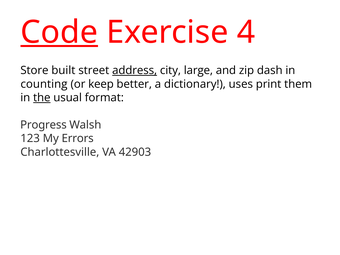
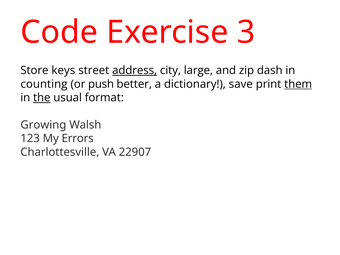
Code underline: present -> none (59, 32)
4: 4 -> 3 (246, 32)
built: built -> keys (63, 70)
keep: keep -> push (101, 84)
uses: uses -> save (241, 84)
them underline: none -> present (298, 84)
Progress: Progress -> Growing (43, 125)
42903: 42903 -> 22907 (135, 152)
